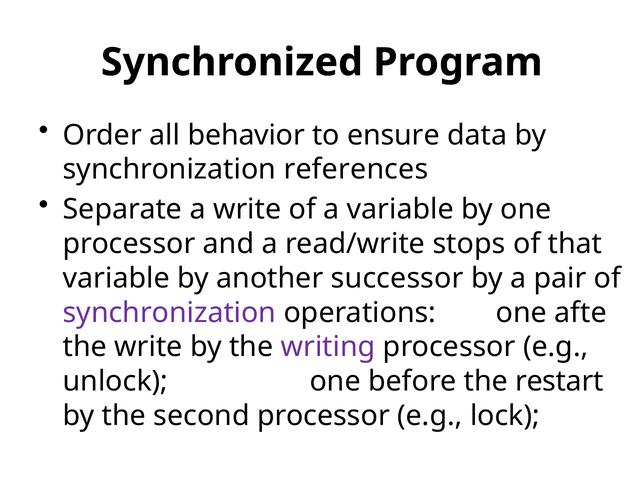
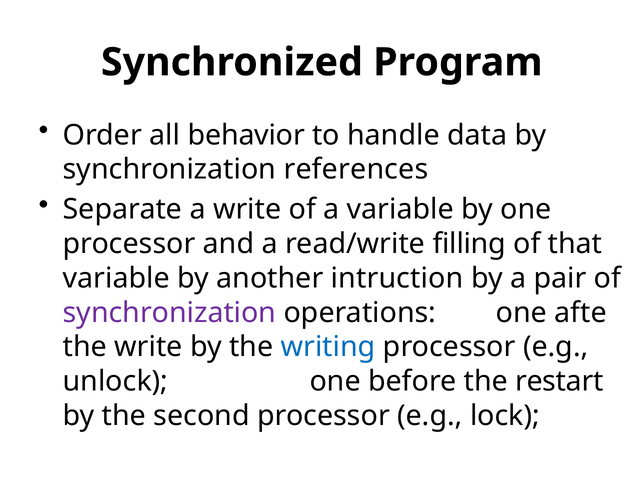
ensure: ensure -> handle (393, 135)
stops: stops -> filling (469, 244)
successor: successor -> intruction (397, 278)
writing colour: purple -> blue (328, 347)
